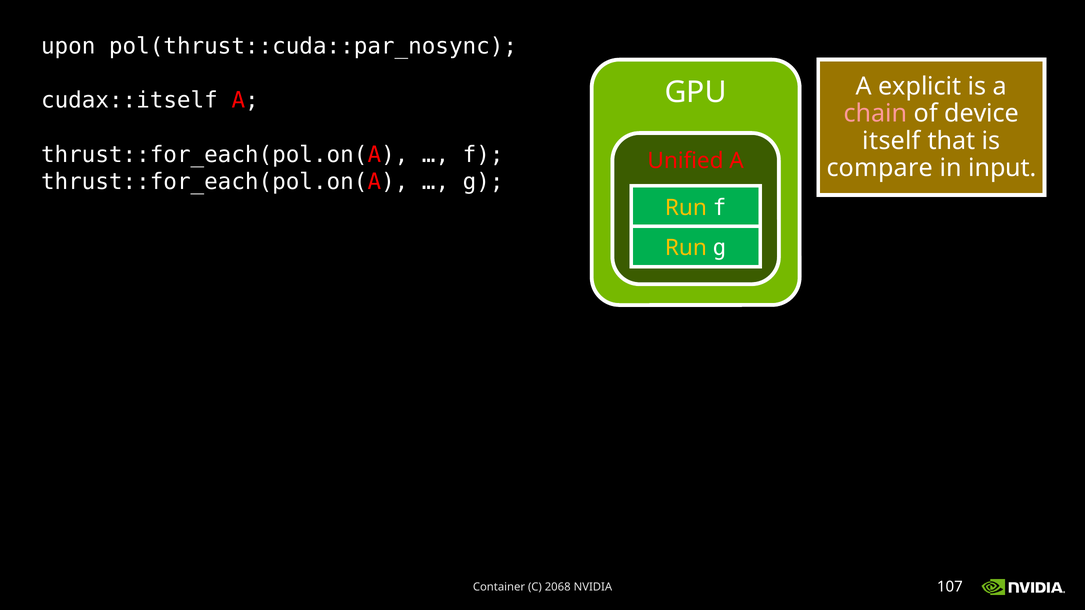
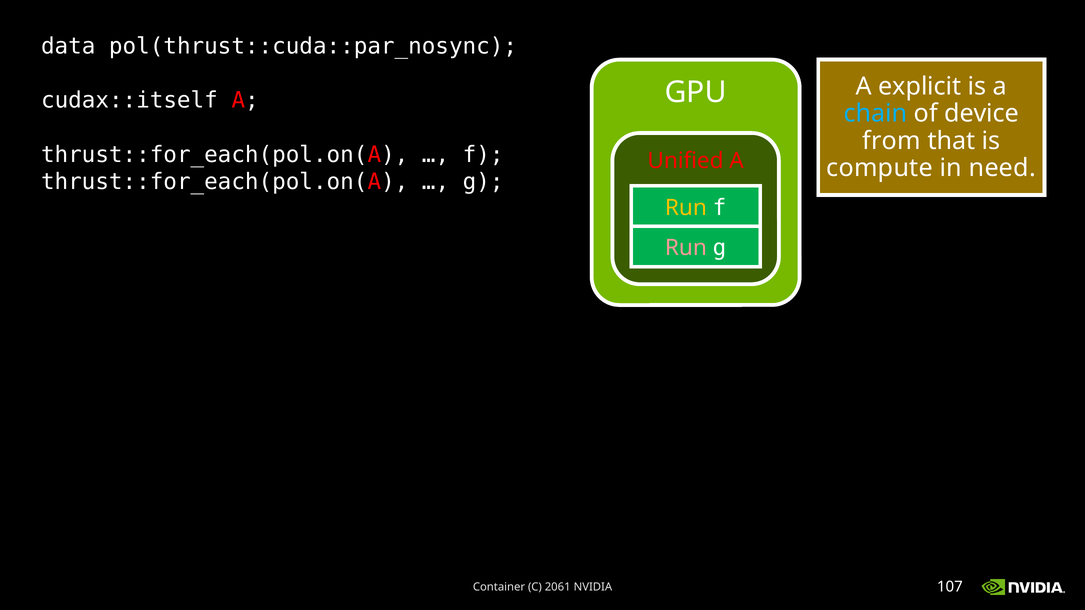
upon: upon -> data (68, 46)
chain colour: pink -> light blue (876, 114)
itself: itself -> from (892, 141)
compare: compare -> compute (880, 168)
input: input -> need (1002, 168)
Run colour: yellow -> pink (686, 248)
2068: 2068 -> 2061 (558, 587)
